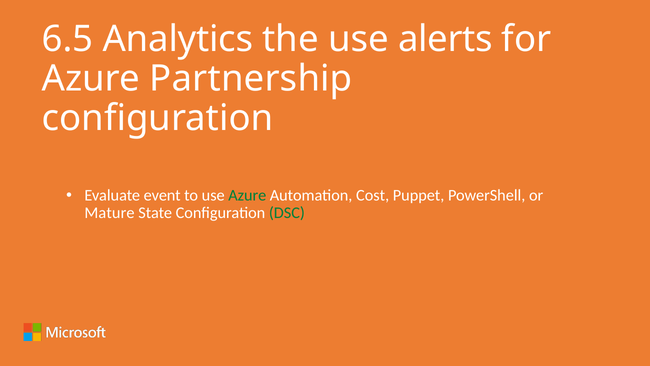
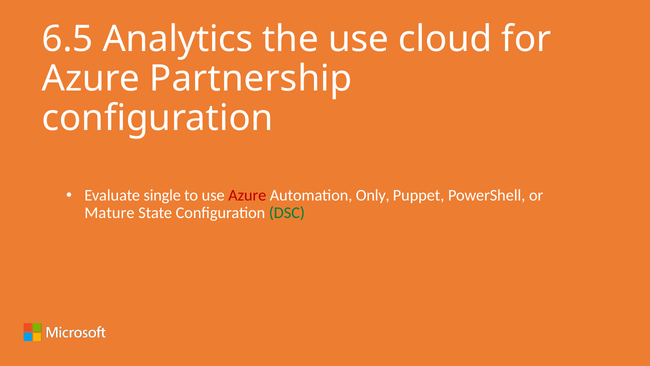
alerts: alerts -> cloud (445, 39)
event: event -> single (162, 195)
Azure colour: green -> red (247, 195)
Cost: Cost -> Only (373, 195)
